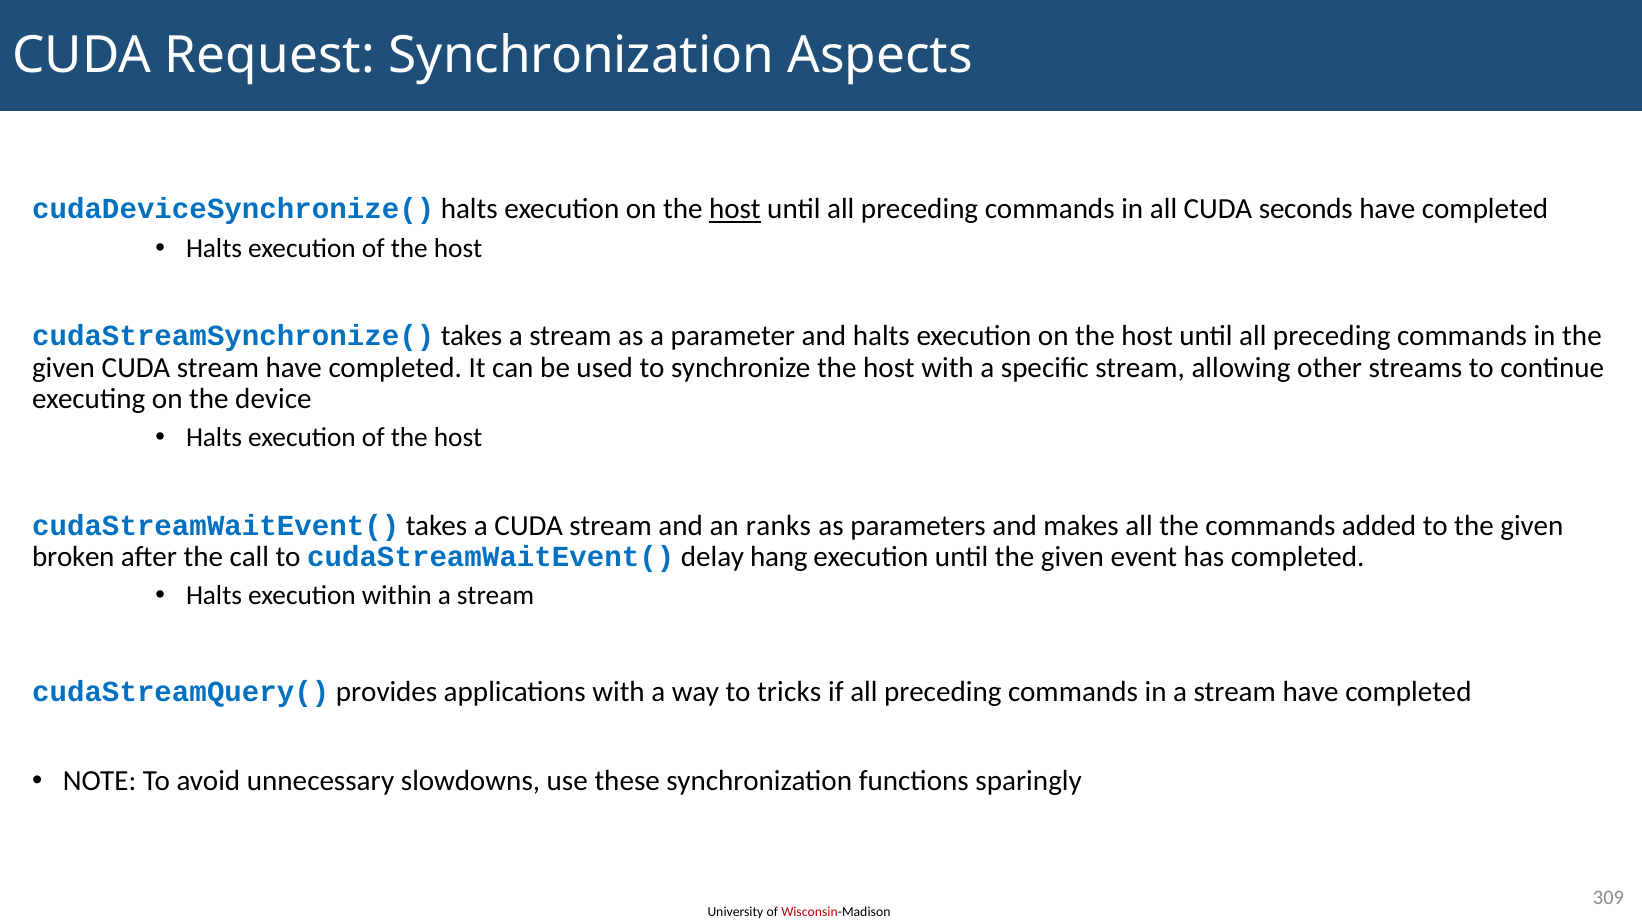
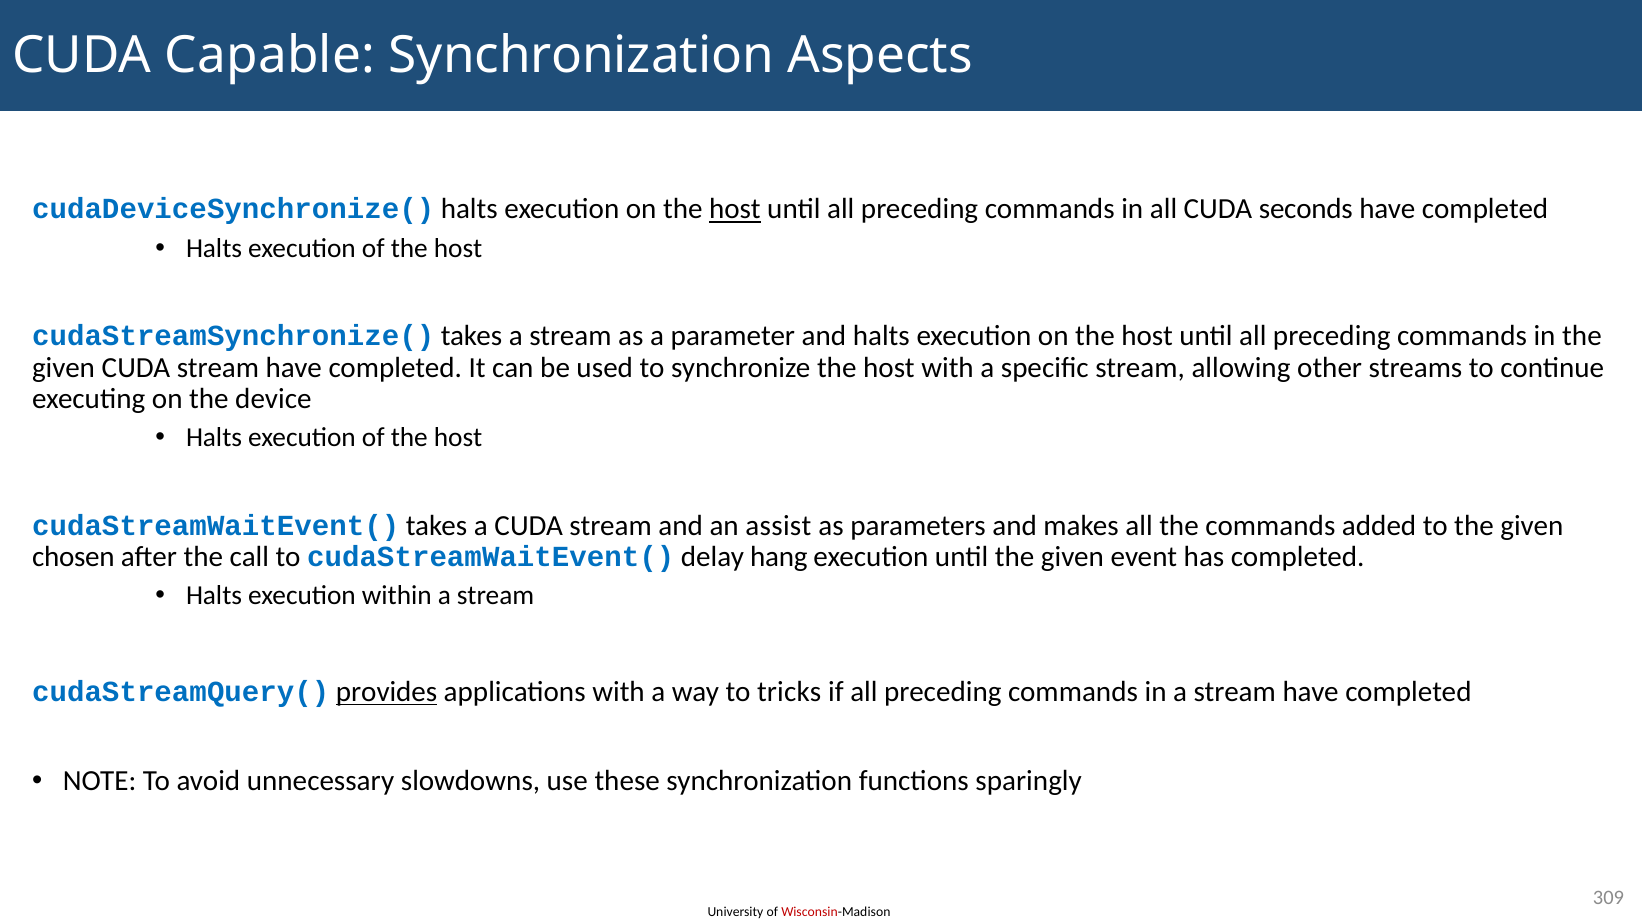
Request: Request -> Capable (270, 55)
ranks: ranks -> assist (778, 525)
broken: broken -> chosen (73, 557)
provides underline: none -> present (387, 692)
